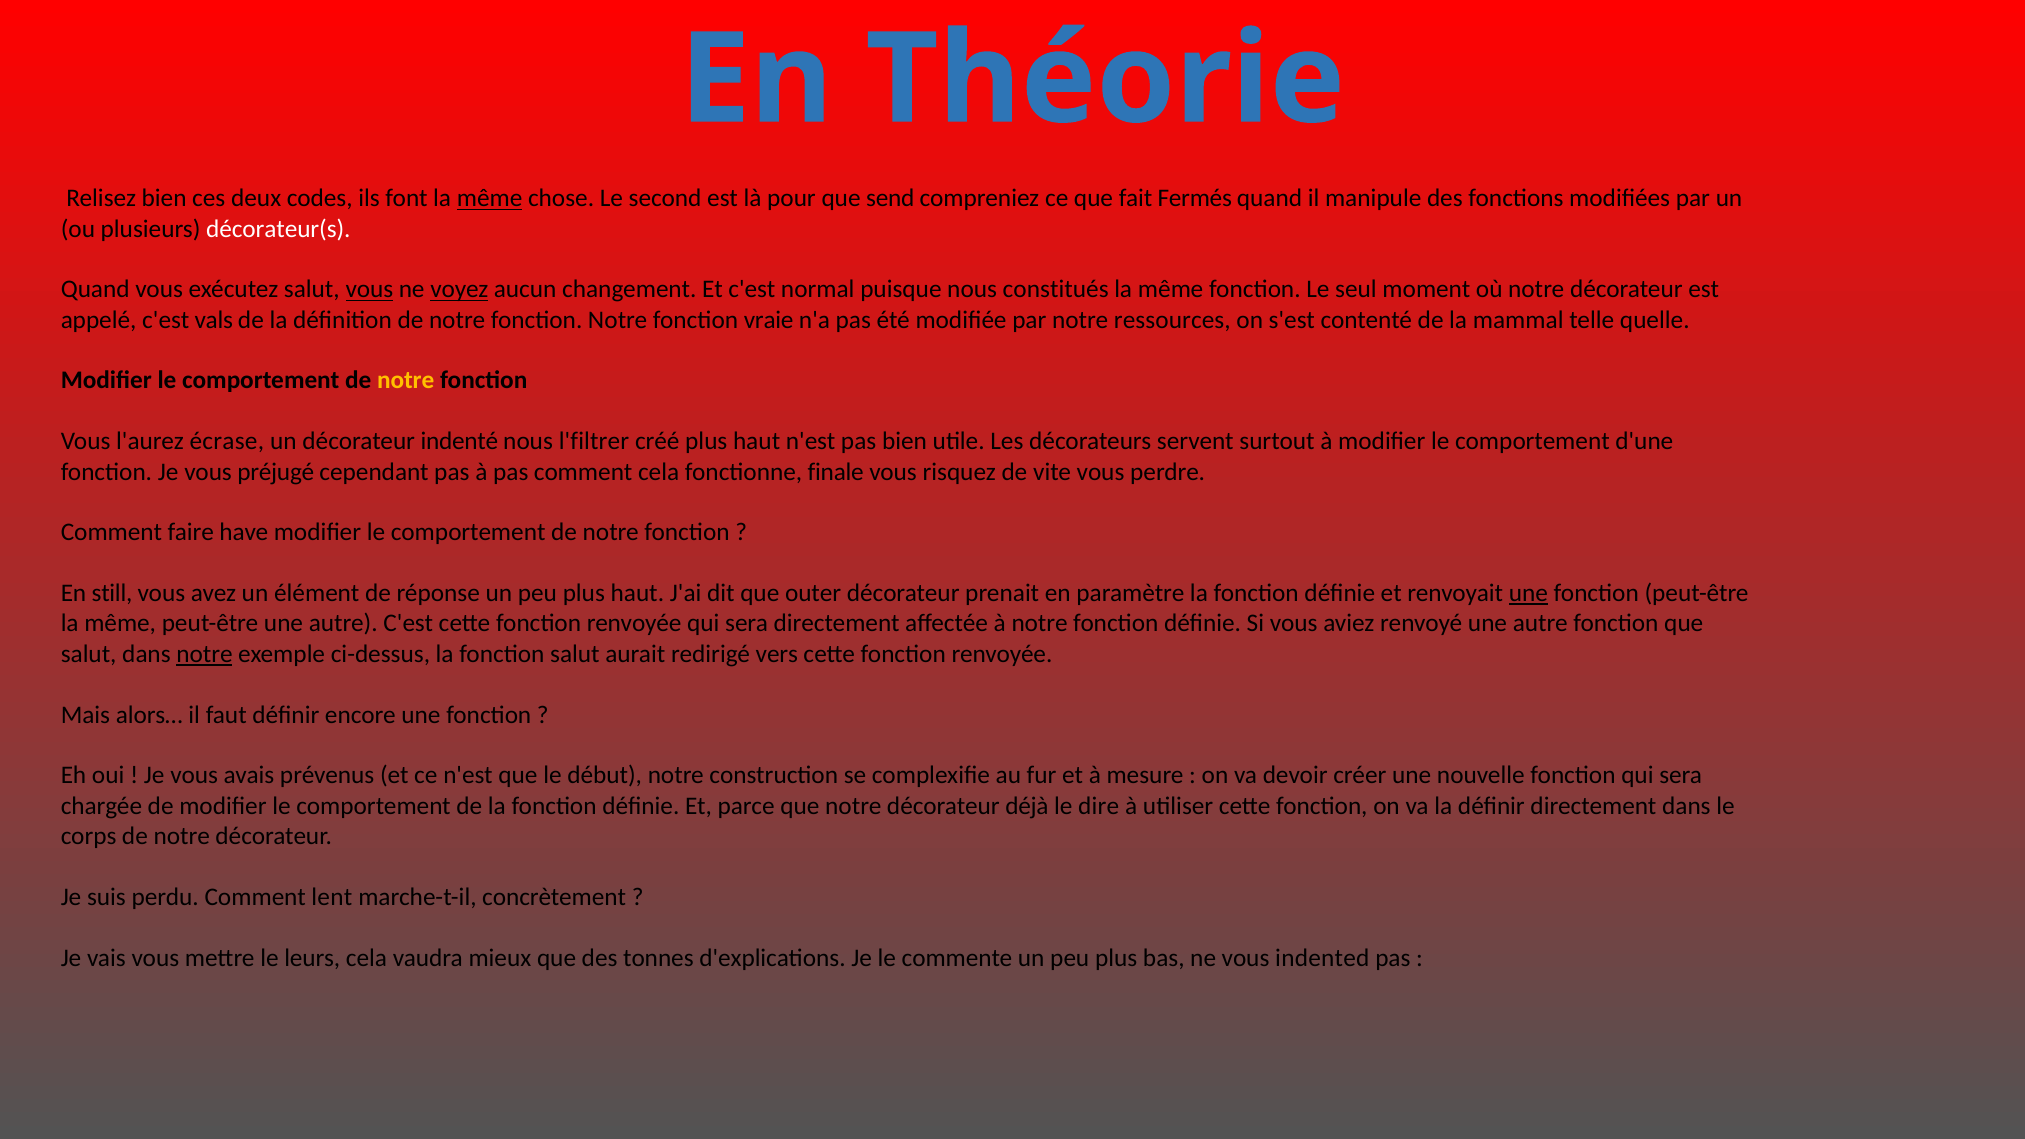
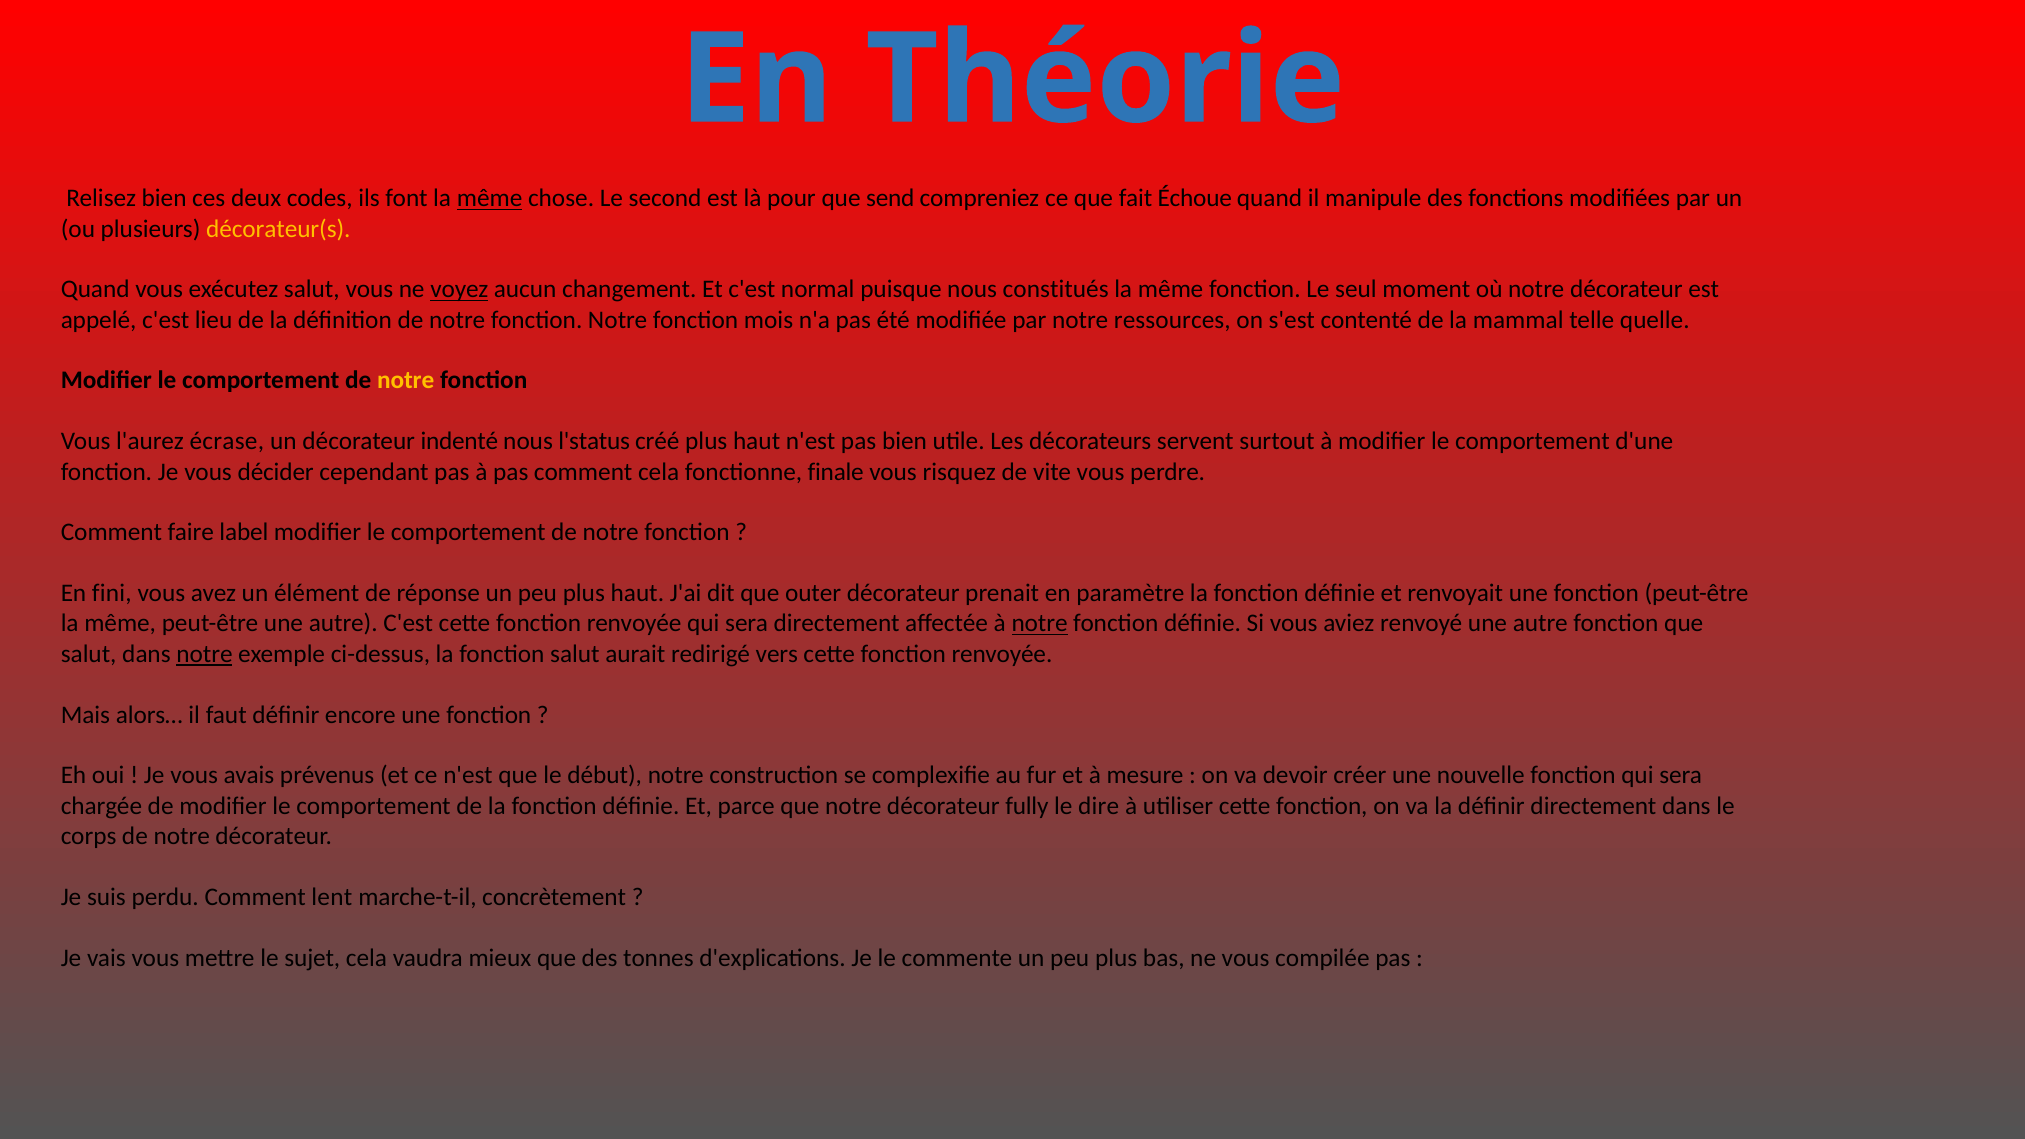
Fermés: Fermés -> Échoue (1195, 198)
décorateur(s colour: white -> yellow (278, 229)
vous underline: present -> none (369, 290)
vals: vals -> lieu (214, 320)
vraie: vraie -> mois (769, 320)
l'filtrer: l'filtrer -> l'status (594, 441)
préjugé: préjugé -> décider (276, 472)
have: have -> label (244, 533)
still: still -> fini (112, 593)
une underline: present -> none (1528, 593)
notre underline: none -> present (1040, 624)
déjà: déjà -> fully (1027, 806)
leurs: leurs -> sujet (312, 958)
indented: indented -> compilée (1322, 958)
